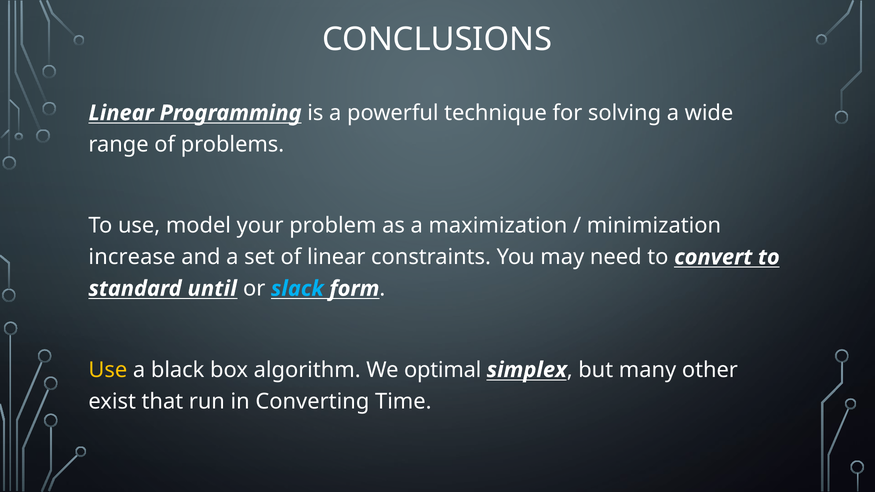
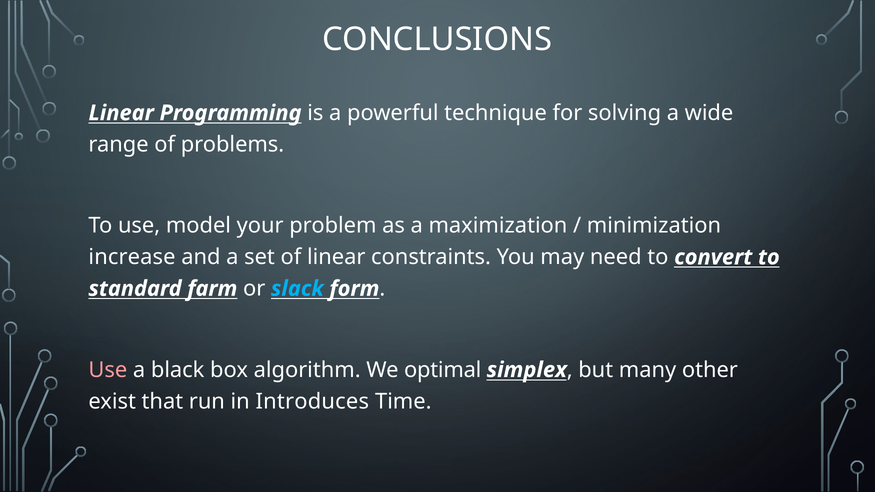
until: until -> farm (212, 289)
Use colour: yellow -> pink (108, 370)
Converting: Converting -> Introduces (312, 401)
